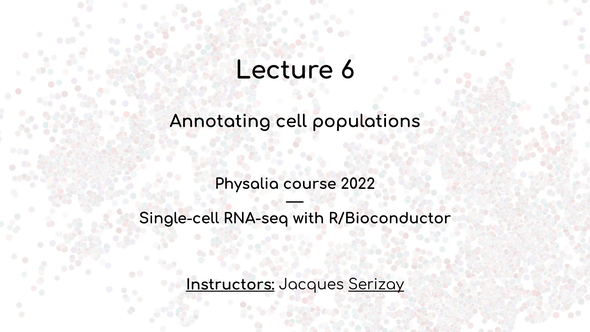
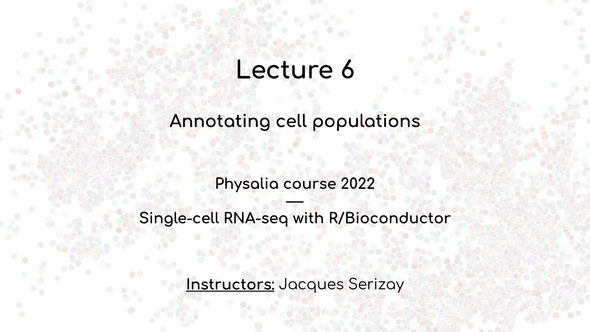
Serizay underline: present -> none (376, 285)
